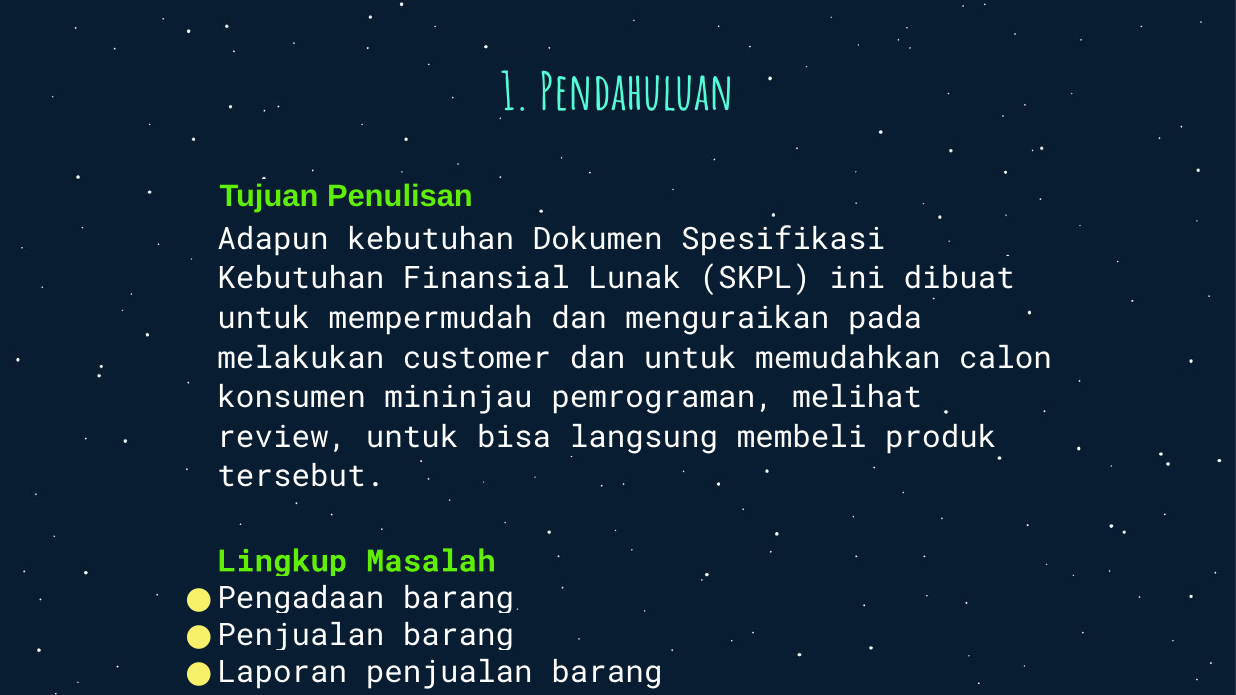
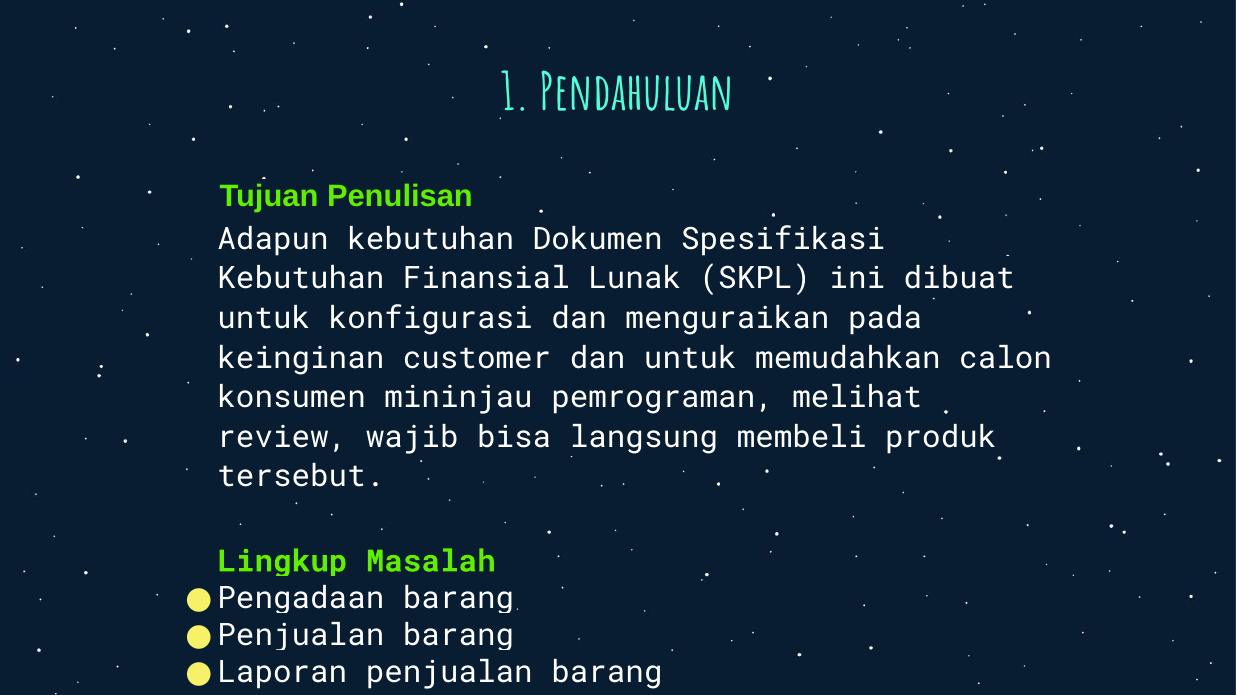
mempermudah: mempermudah -> konfigurasi (431, 318)
melakukan: melakukan -> keinginan (301, 358)
review untuk: untuk -> wajib (412, 437)
